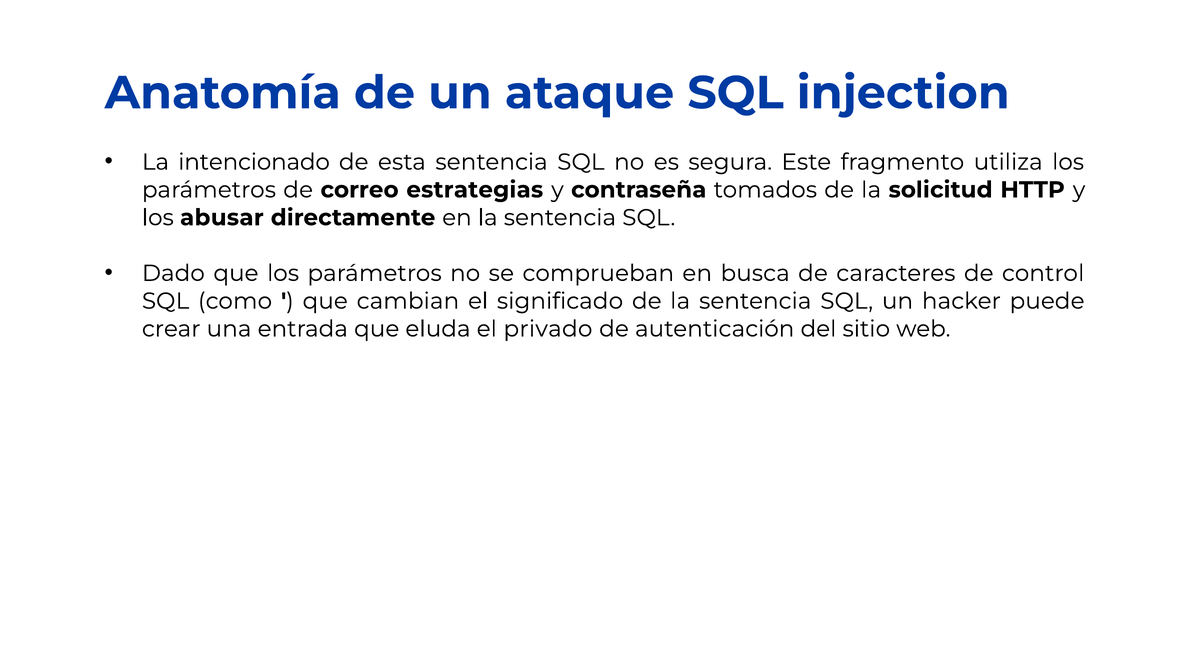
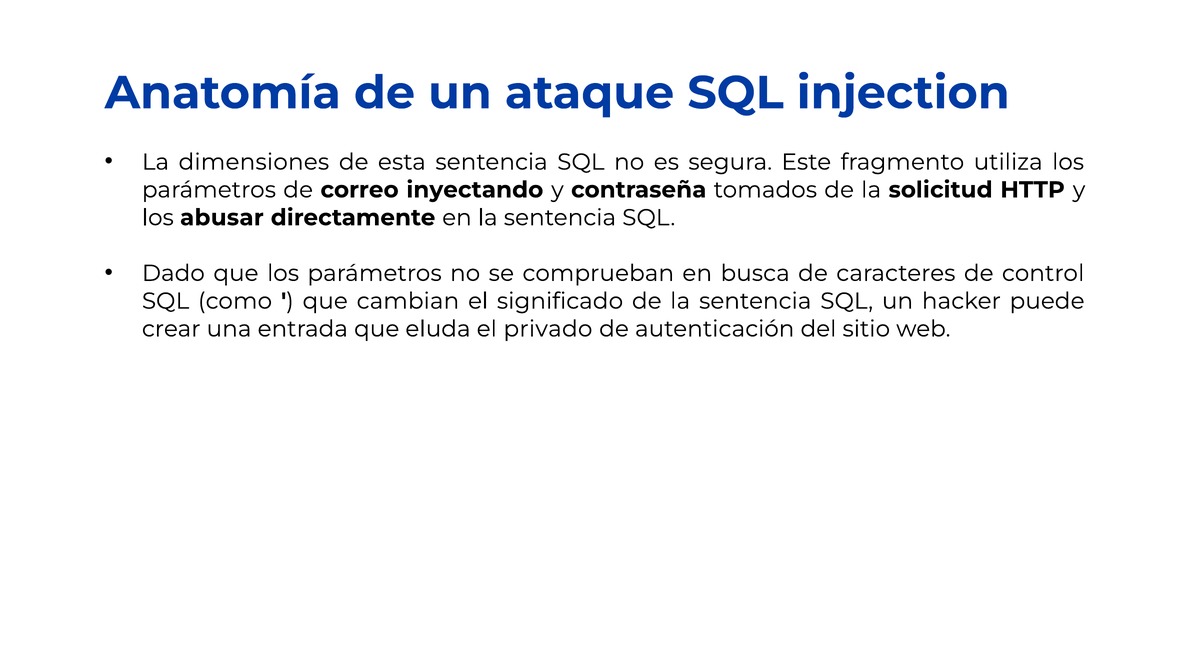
intencionado: intencionado -> dimensiones (254, 162)
estrategias: estrategias -> inyectando (475, 190)
